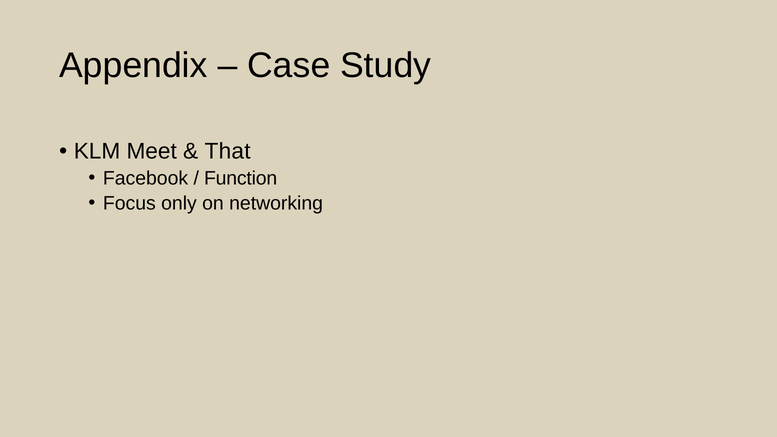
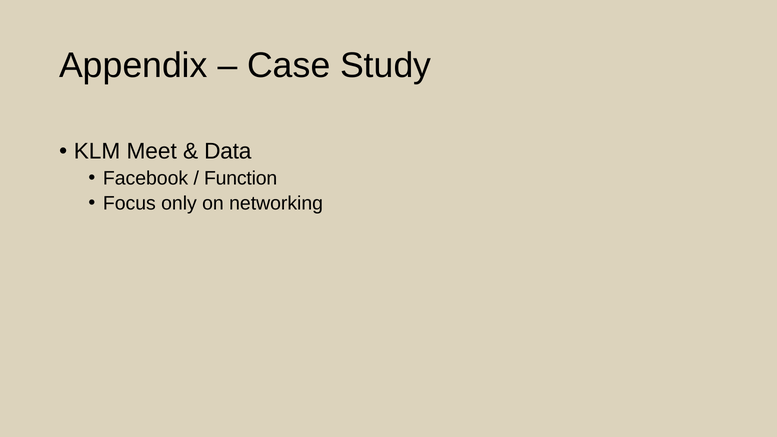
That: That -> Data (228, 152)
